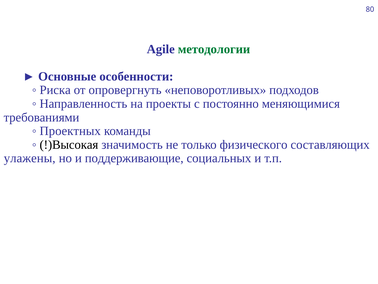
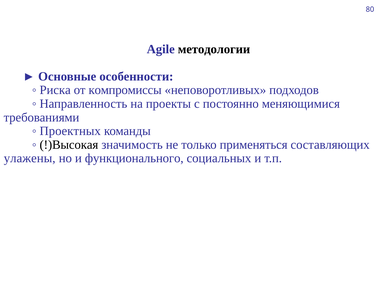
методологии colour: green -> black (214, 49)
опровергнуть: опровергнуть -> компромиссы (125, 90)
физического: физического -> применяться (254, 144)
поддерживающие: поддерживающие -> функционального (134, 158)
